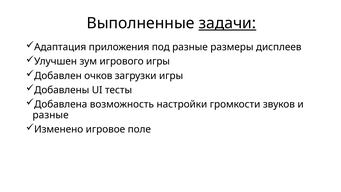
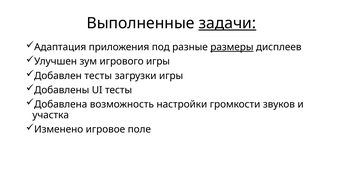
размеры underline: none -> present (232, 47)
Добавлен очков: очков -> тесты (98, 76)
разные: разные -> участка (51, 115)
